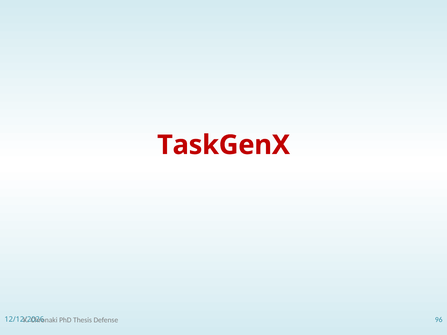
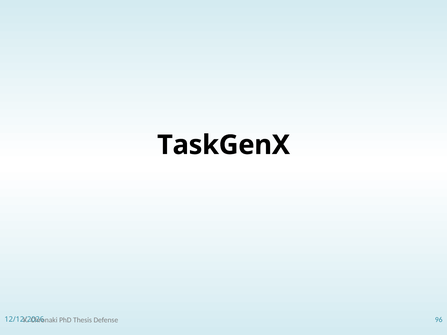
TaskGenX colour: red -> black (224, 145)
